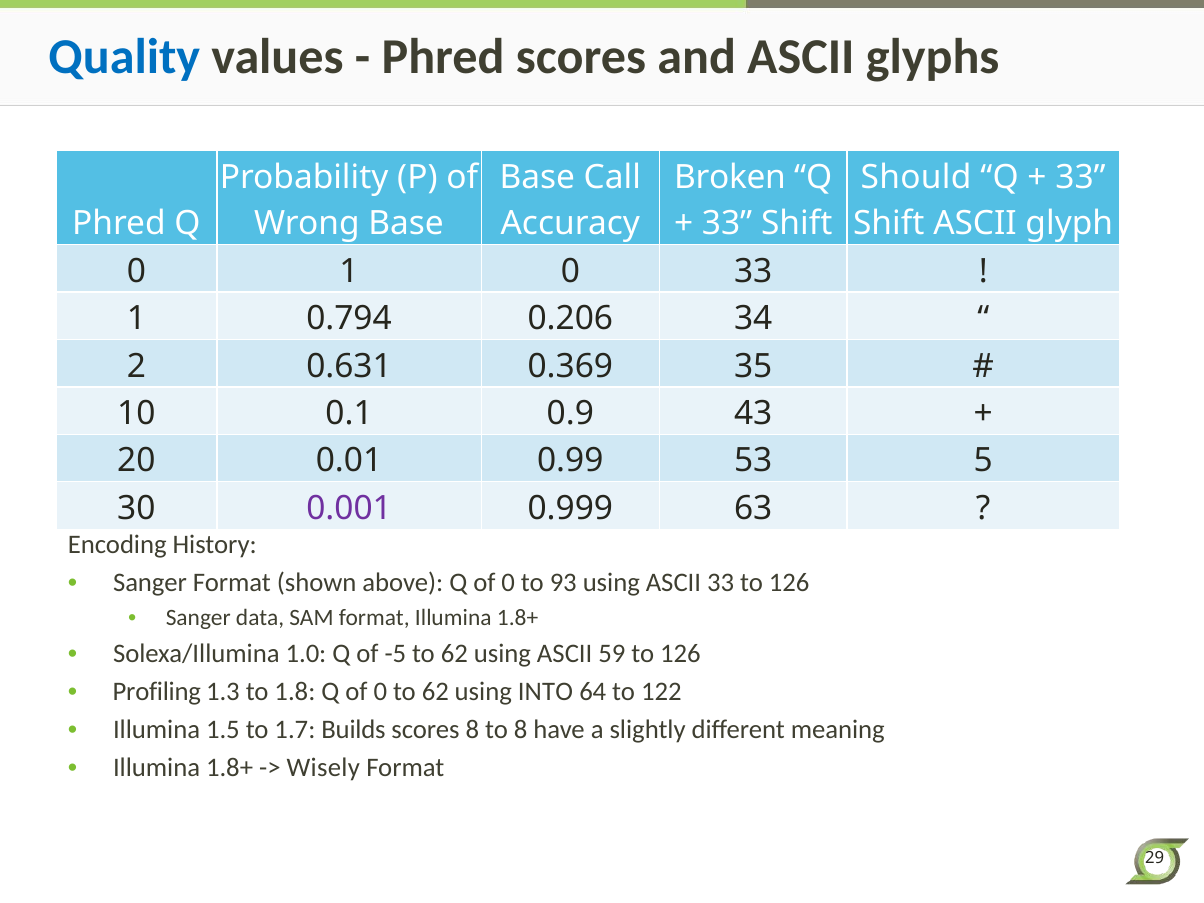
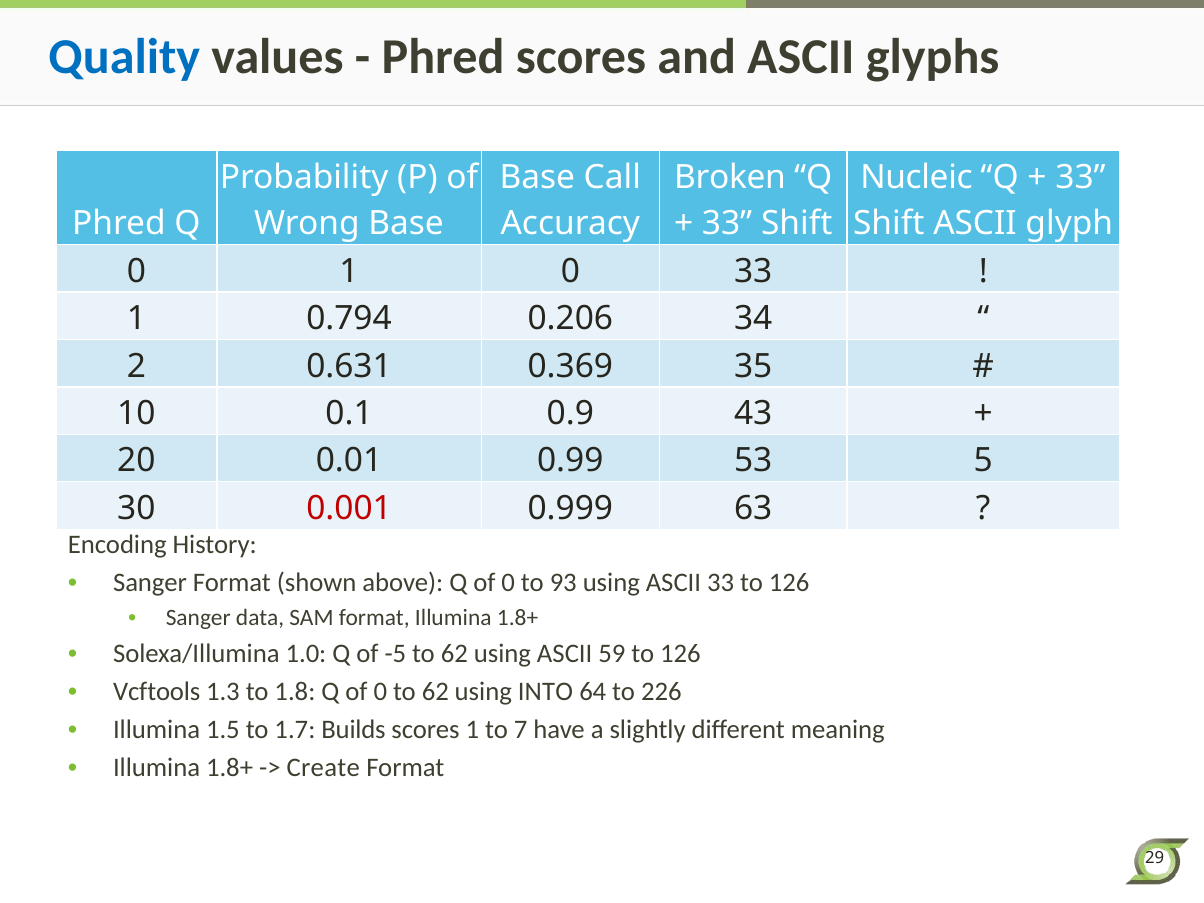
Should: Should -> Nucleic (916, 178)
0.001 colour: purple -> red (349, 508)
Profiling: Profiling -> Vcftools (157, 692)
122: 122 -> 226 (661, 692)
scores 8: 8 -> 1 (472, 730)
to 8: 8 -> 7 (521, 730)
Wisely: Wisely -> Create (323, 768)
